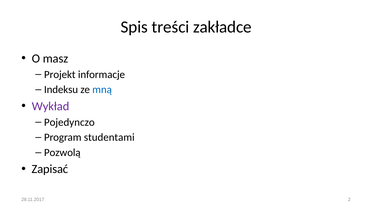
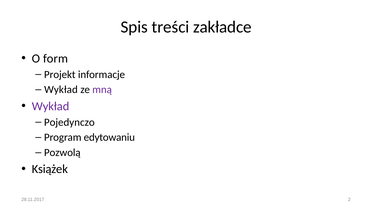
masz: masz -> form (56, 59)
Indeksu: Indeksu -> Wykład (61, 90)
mną colour: blue -> purple (102, 90)
studentami: studentami -> edytowaniu (109, 138)
Zapisać: Zapisać -> Książek (50, 169)
